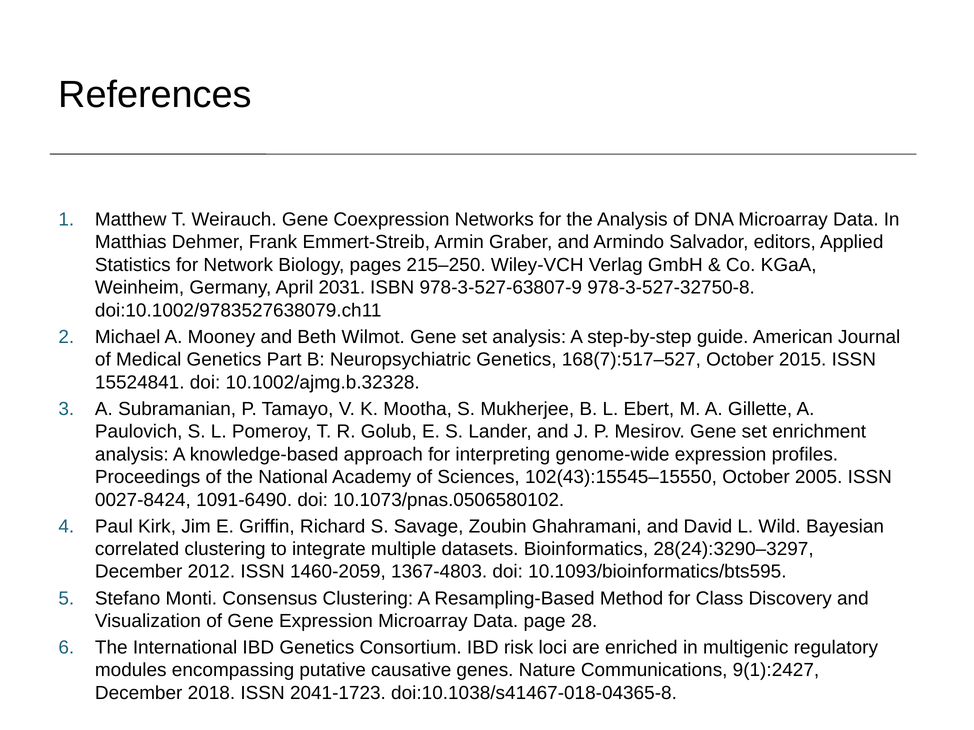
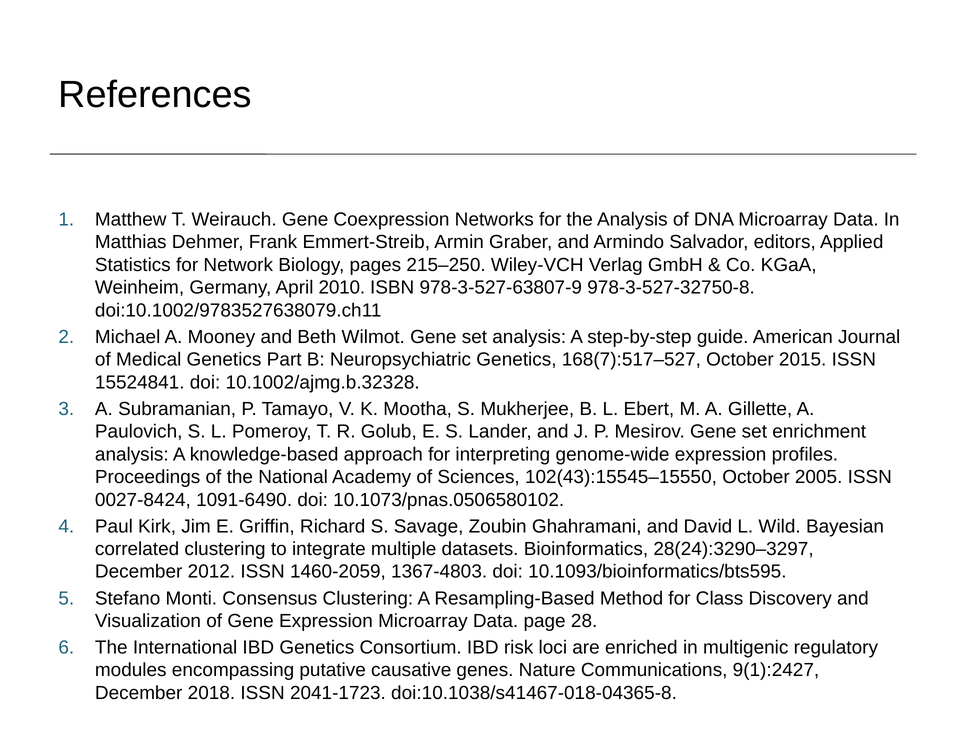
2031: 2031 -> 2010 (342, 288)
